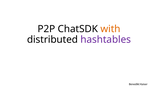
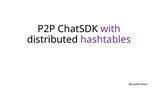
with colour: orange -> purple (110, 29)
